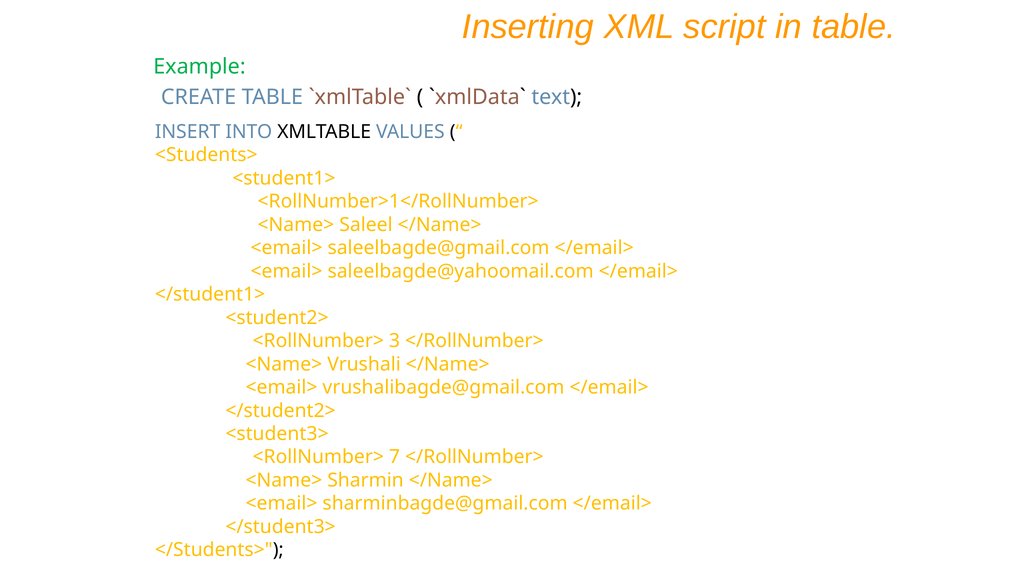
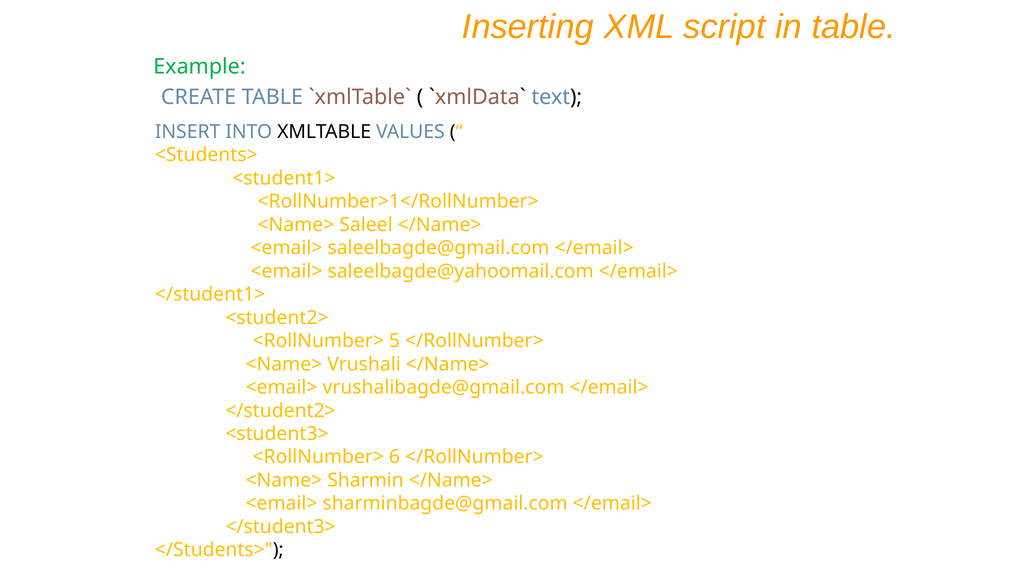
3: 3 -> 5 (394, 341)
7: 7 -> 6 (394, 457)
